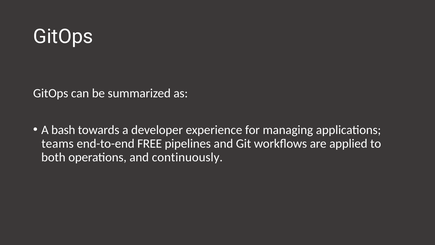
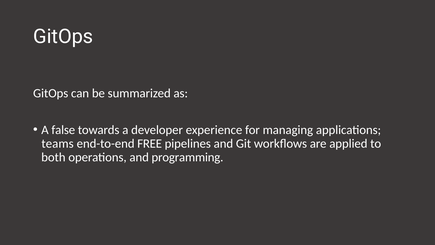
bash: bash -> false (63, 130)
continuously: continuously -> programming (187, 157)
